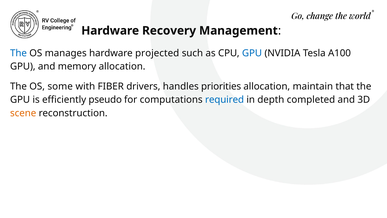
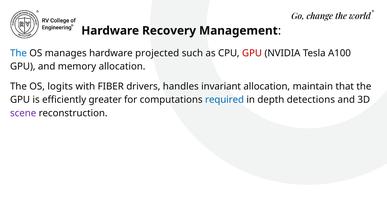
GPU colour: blue -> red (252, 53)
some: some -> logits (60, 86)
priorities: priorities -> invariant (221, 86)
pseudo: pseudo -> greater (105, 100)
completed: completed -> detections (311, 100)
scene colour: orange -> purple (23, 113)
